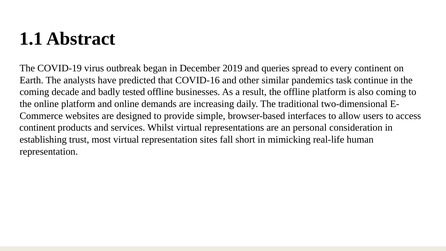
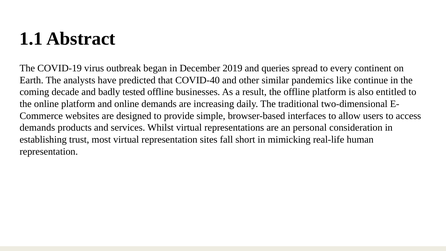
COVID-16: COVID-16 -> COVID-40 (198, 80)
task: task -> like (344, 80)
also coming: coming -> entitled (391, 92)
continent: continent -> demands (37, 128)
